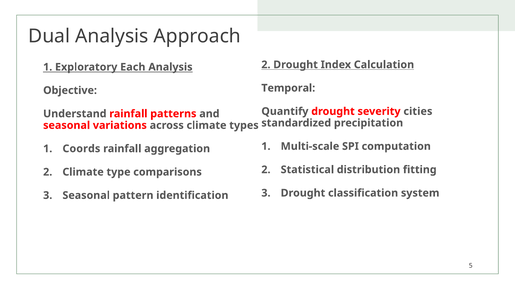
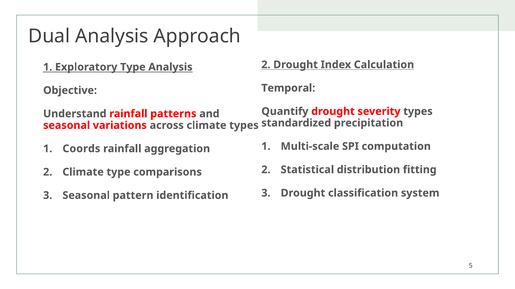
Exploratory Each: Each -> Type (133, 67)
severity cities: cities -> types (418, 112)
